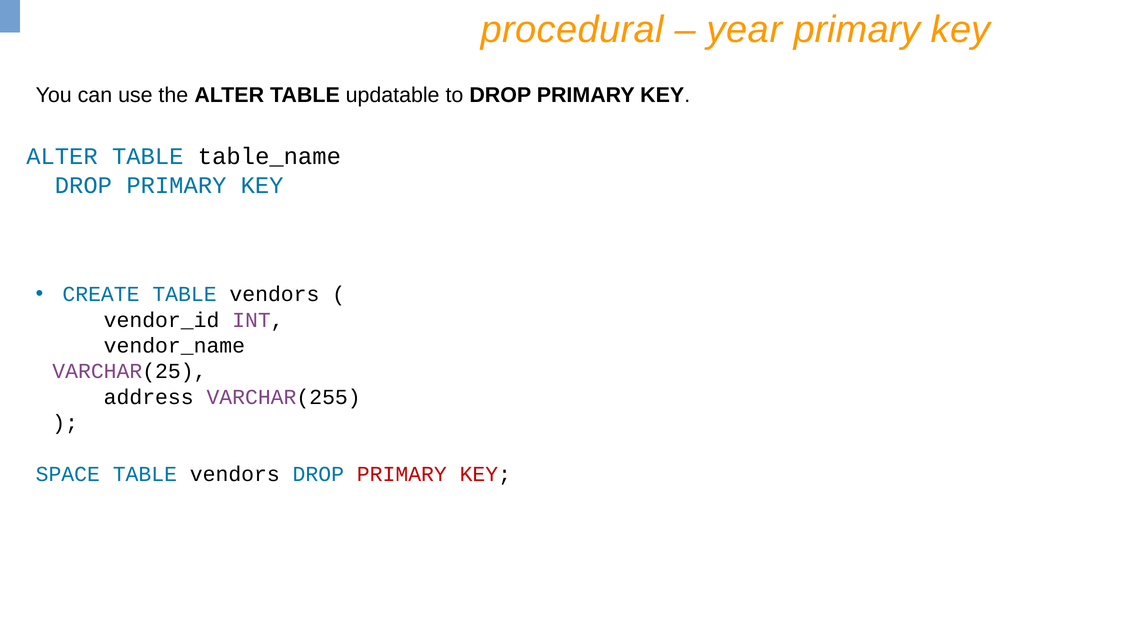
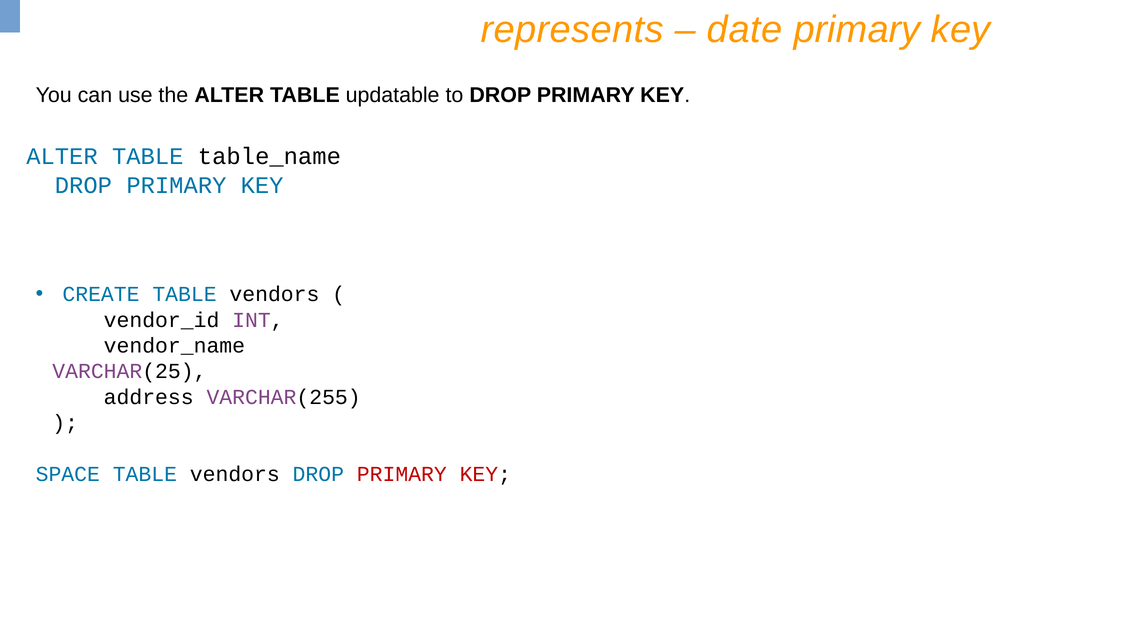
procedural: procedural -> represents (572, 30)
year: year -> date (745, 30)
